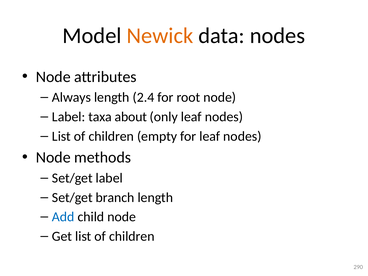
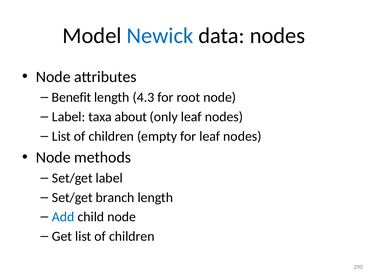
Newick colour: orange -> blue (160, 36)
Always: Always -> Benefit (72, 97)
2.4: 2.4 -> 4.3 (143, 97)
